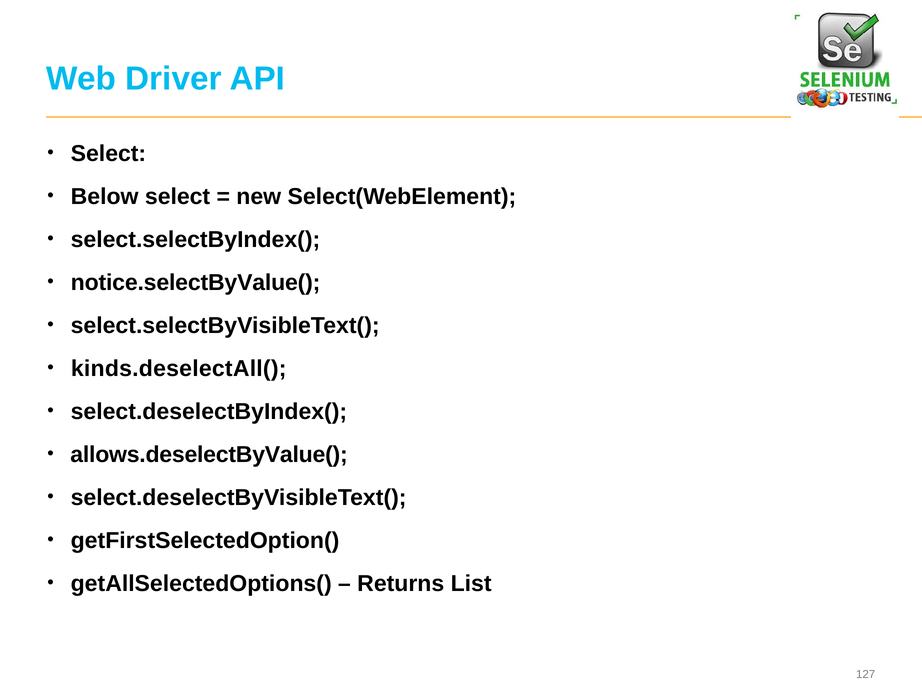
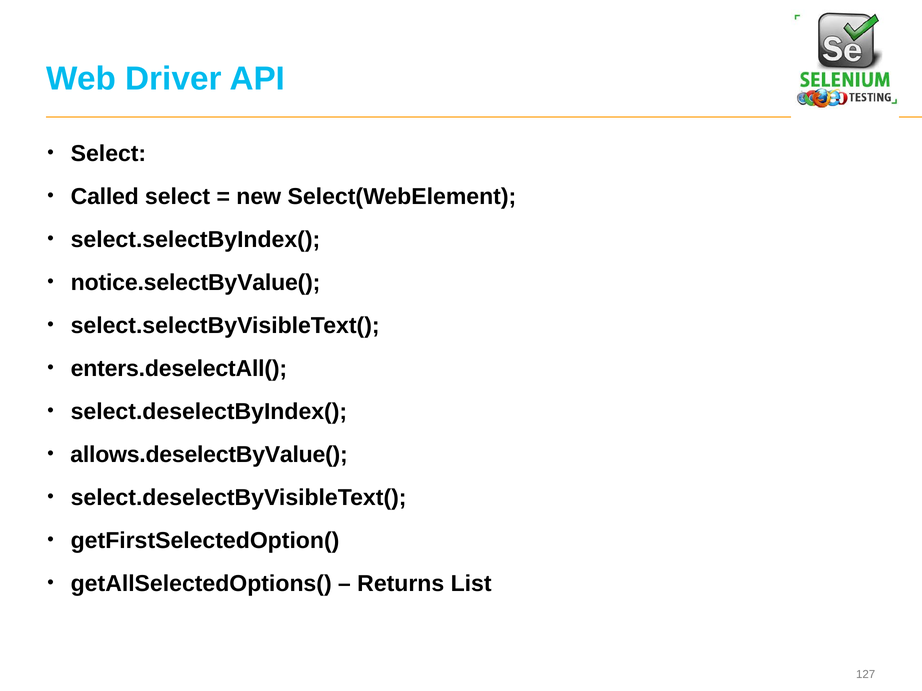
Below: Below -> Called (105, 197)
kinds.deselectAll(: kinds.deselectAll( -> enters.deselectAll( (179, 369)
